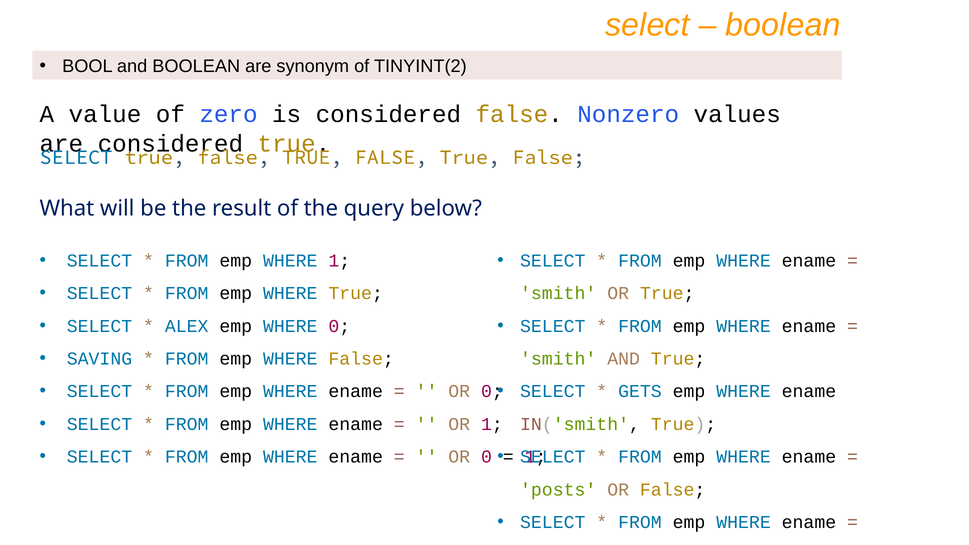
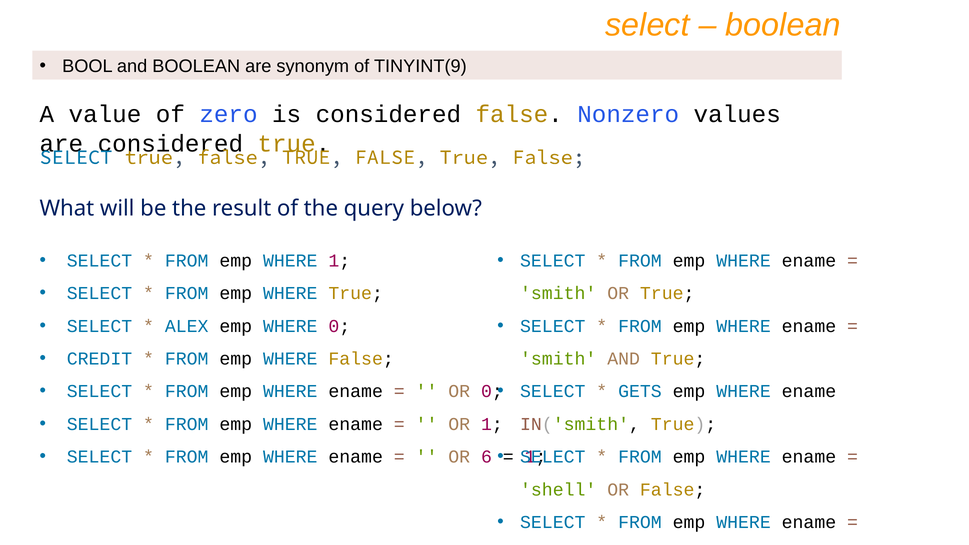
TINYINT(2: TINYINT(2 -> TINYINT(9 (420, 66)
SAVING: SAVING -> CREDIT (99, 359)
0: 0 -> 6 (486, 457)
posts: posts -> shell (558, 490)
